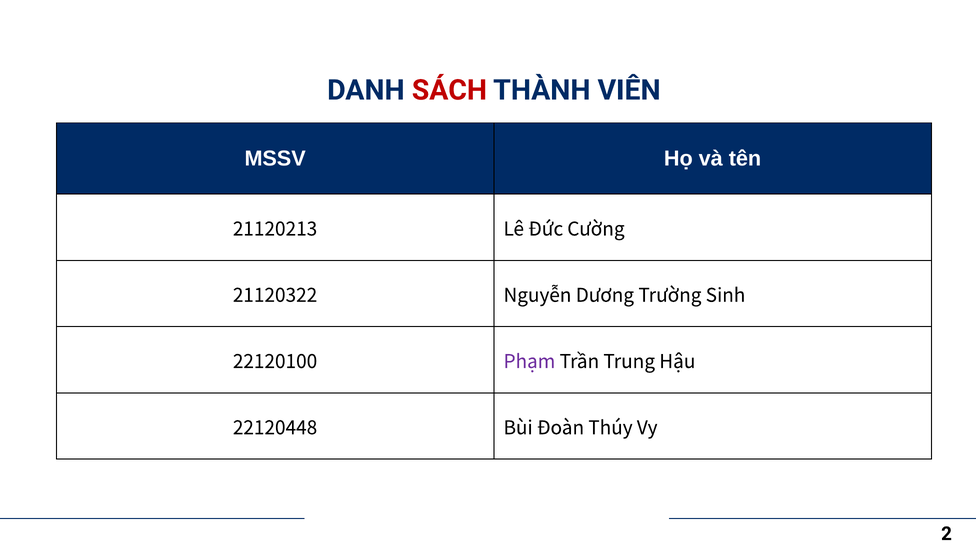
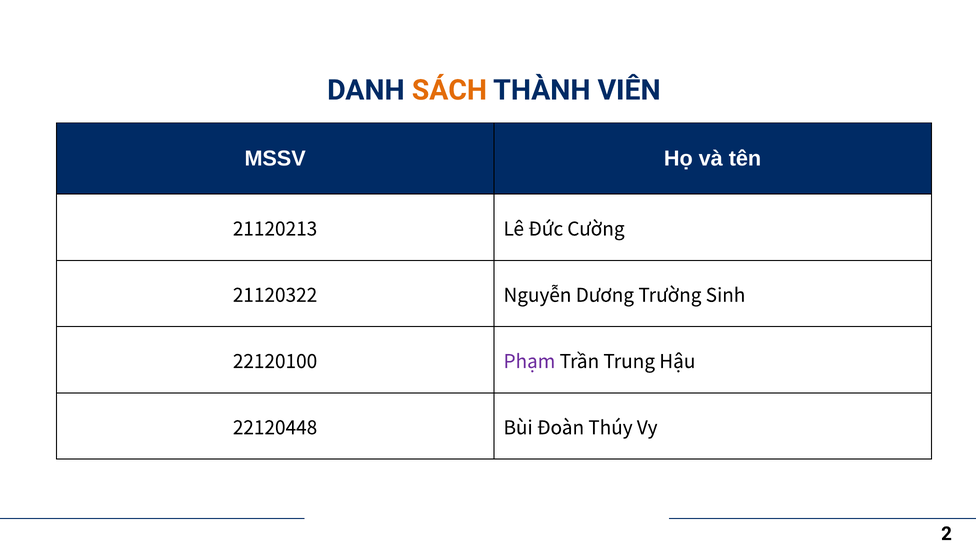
SÁCH colour: red -> orange (449, 90)
